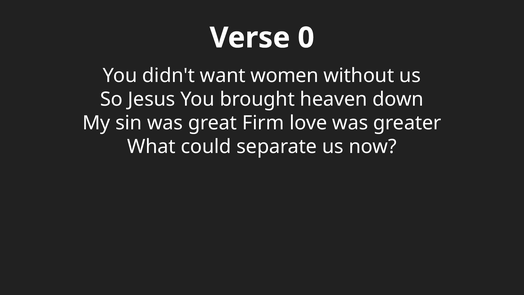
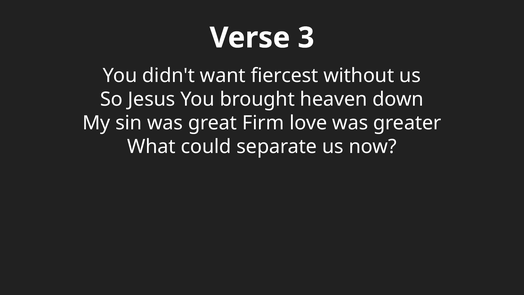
0: 0 -> 3 (306, 38)
women: women -> fiercest (285, 76)
